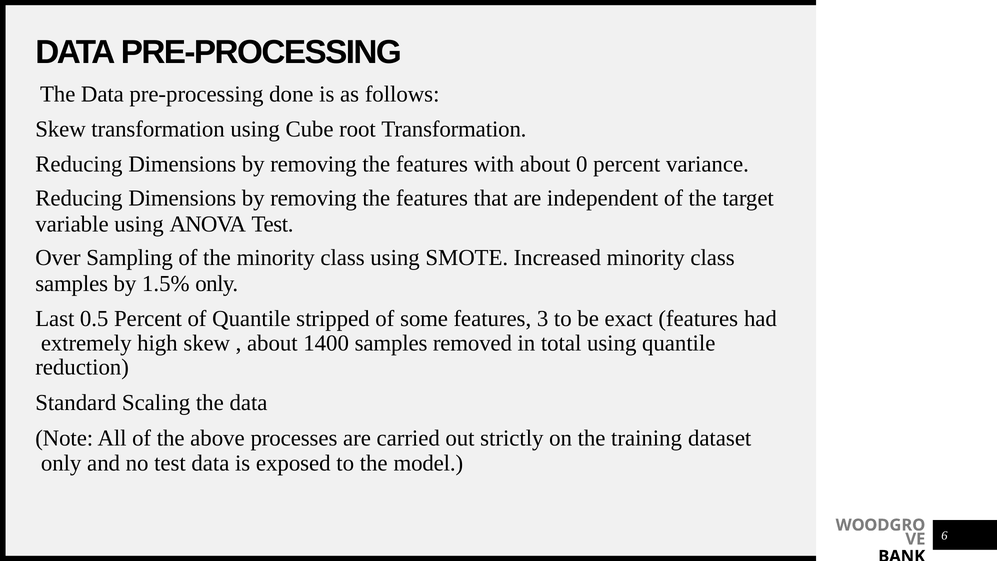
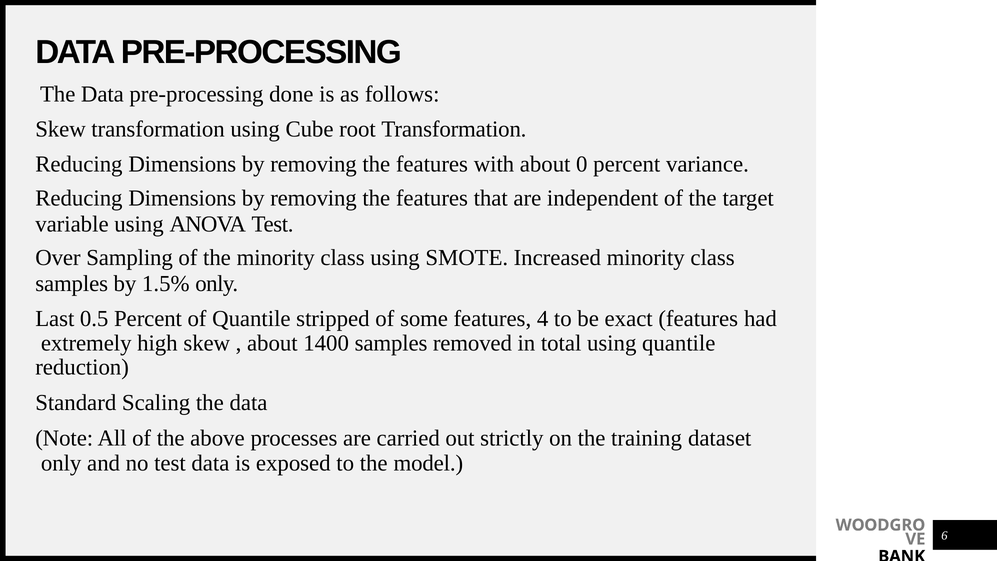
3: 3 -> 4 (543, 318)
